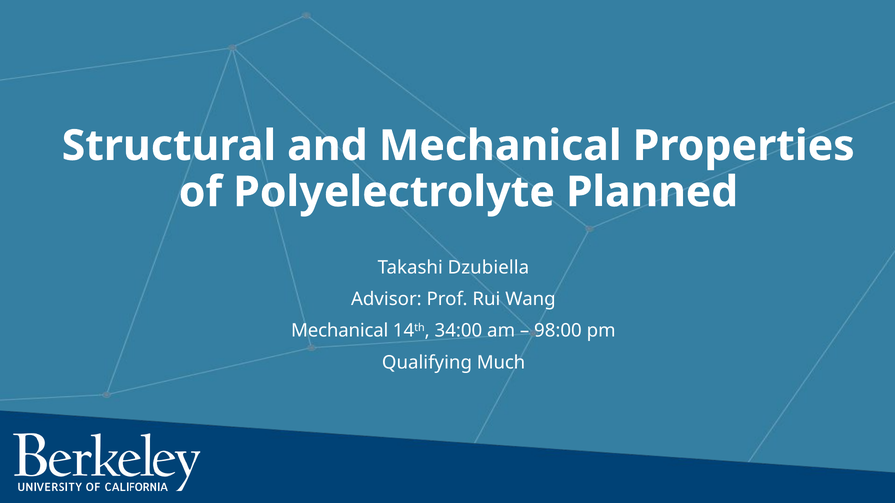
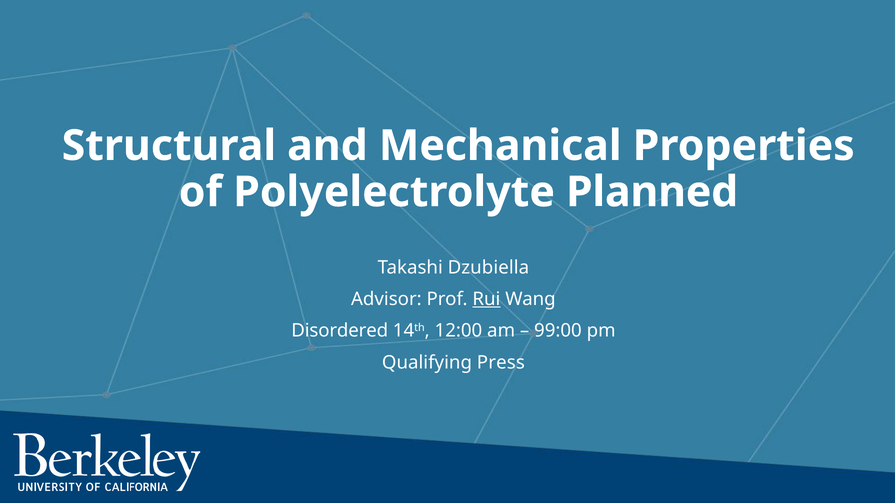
Rui underline: none -> present (486, 299)
Mechanical: Mechanical -> Disordered (340, 331)
34:00: 34:00 -> 12:00 (458, 331)
98:00: 98:00 -> 99:00 (558, 331)
Much: Much -> Press (501, 363)
